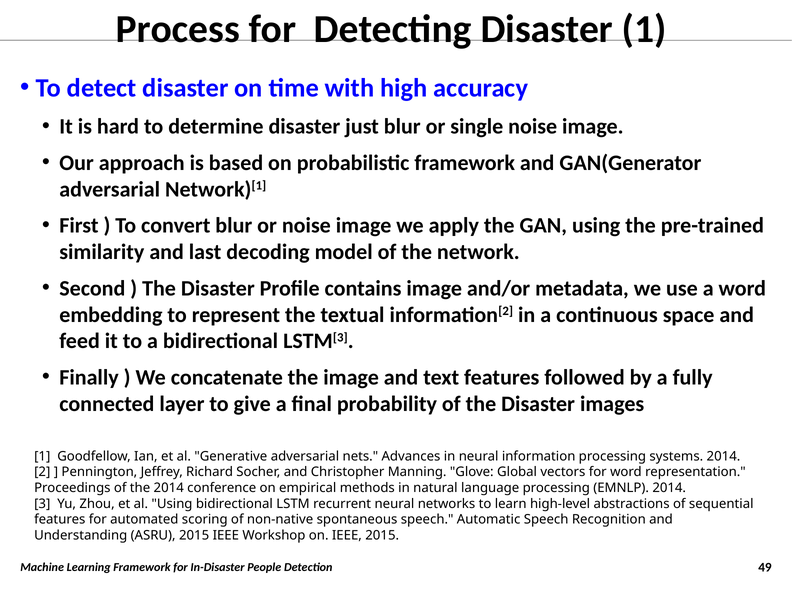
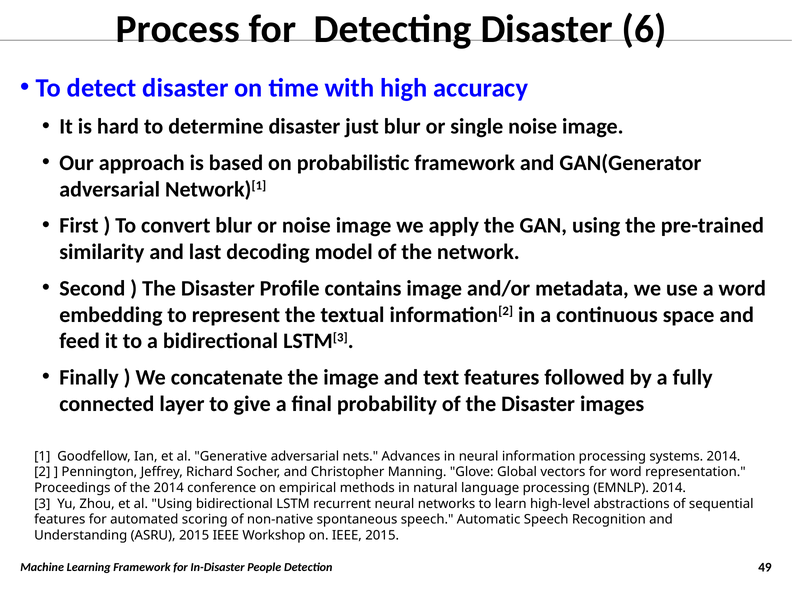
Disaster 1: 1 -> 6 (644, 29)
